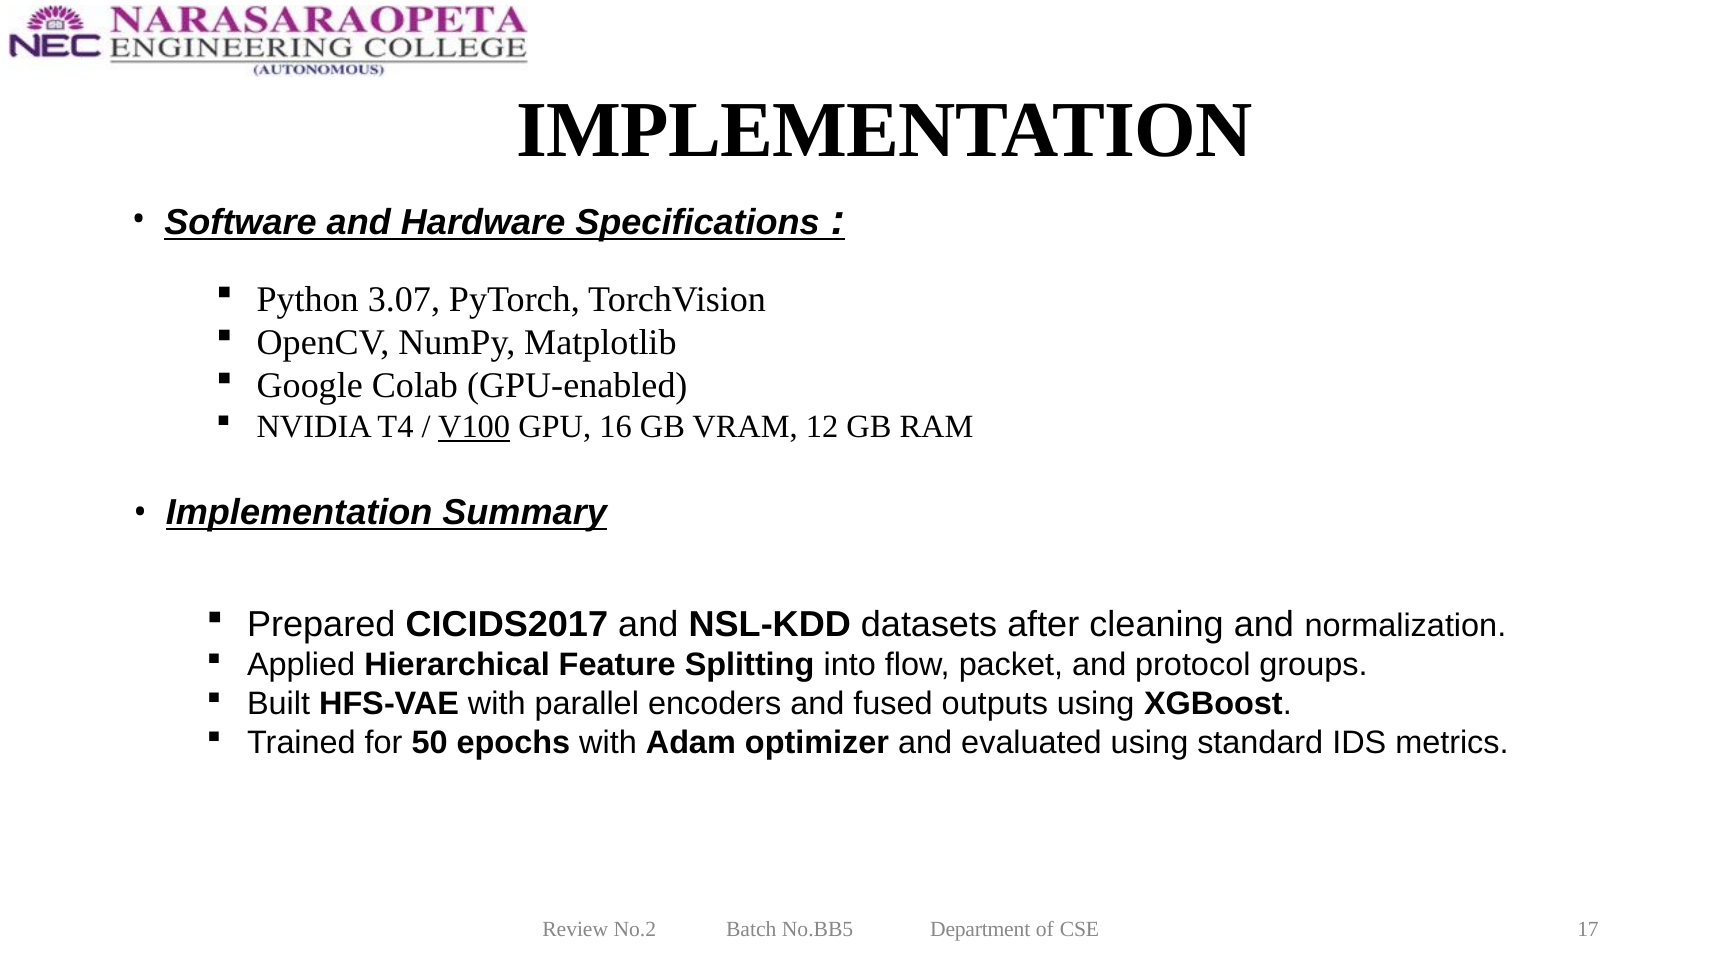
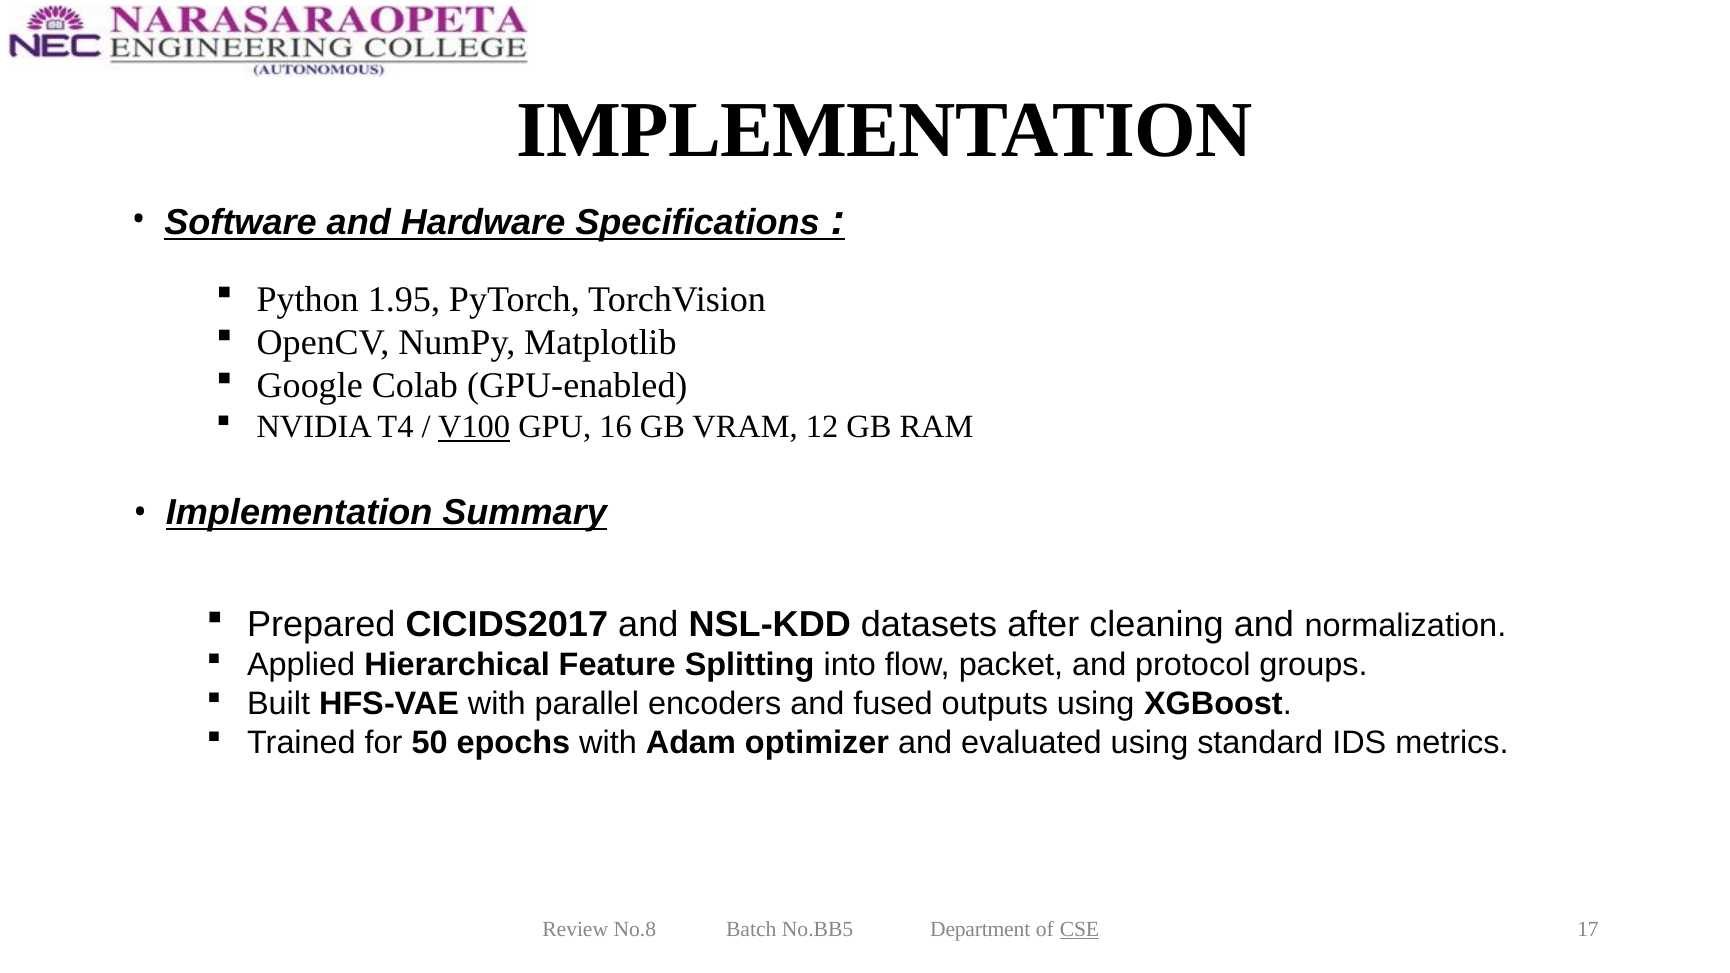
3.07: 3.07 -> 1.95 (404, 299)
No.2: No.2 -> No.8 (635, 929)
CSE underline: none -> present (1080, 929)
